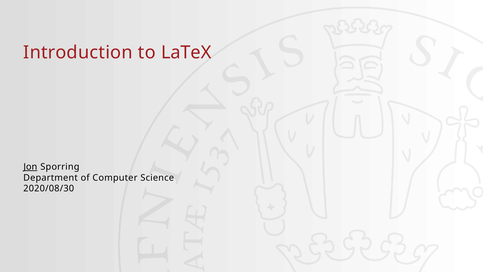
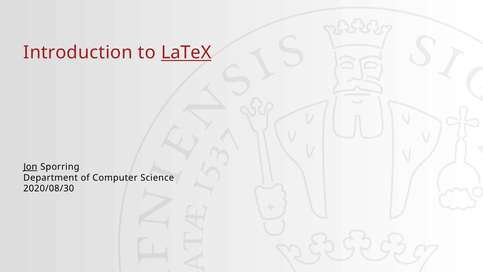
LaTeX underline: none -> present (186, 53)
